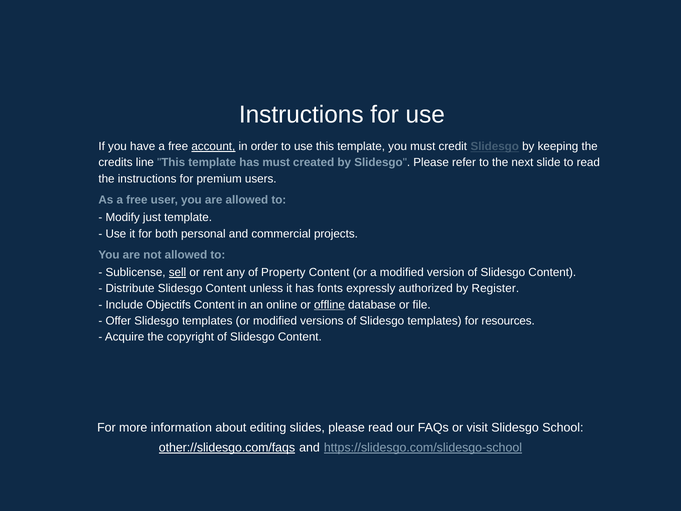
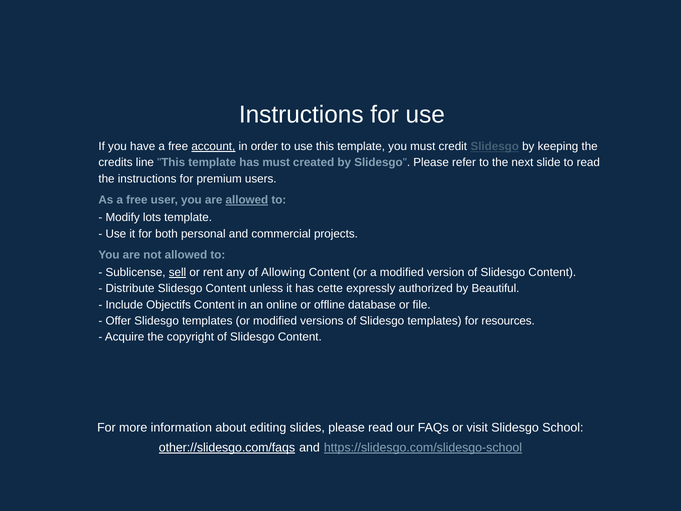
allowed underline: none -> present (247, 200)
just: just -> lots (152, 218)
Property: Property -> Allowing (283, 272)
fonts: fonts -> cette (330, 288)
Register: Register -> Beautiful (495, 288)
offline underline: present -> none (329, 305)
